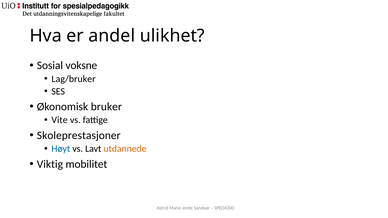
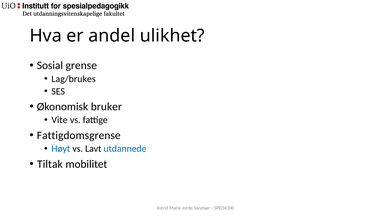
voksne: voksne -> grense (81, 66)
Lag/bruker: Lag/bruker -> Lag/brukes (74, 79)
Skoleprestasjoner: Skoleprestasjoner -> Fattigdomsgrense (79, 136)
utdannede colour: orange -> blue (125, 149)
Viktig: Viktig -> Tiltak (50, 164)
